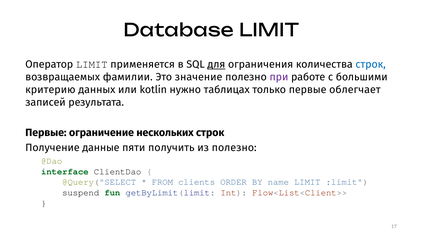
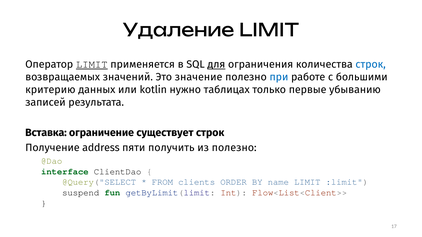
Database: Database -> Удаление (179, 31)
LIMIT underline: none -> present (92, 65)
фамилии: фамилии -> значений (128, 77)
при colour: purple -> blue (279, 77)
облегчает: облегчает -> убыванию (355, 90)
Первые: Первые -> Вставка (46, 133)
нескольких: нескольких -> существует (165, 133)
данные: данные -> address (101, 148)
